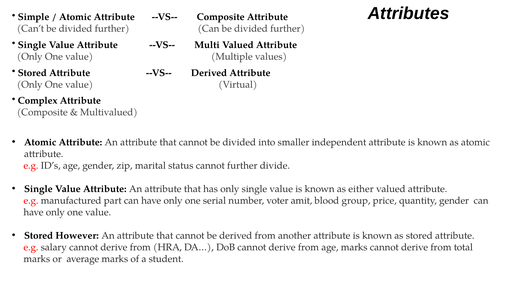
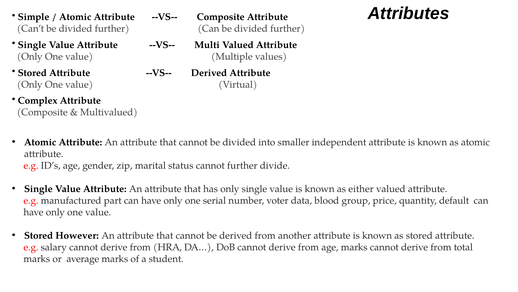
amit: amit -> data (301, 200)
quantity gender: gender -> default (454, 200)
